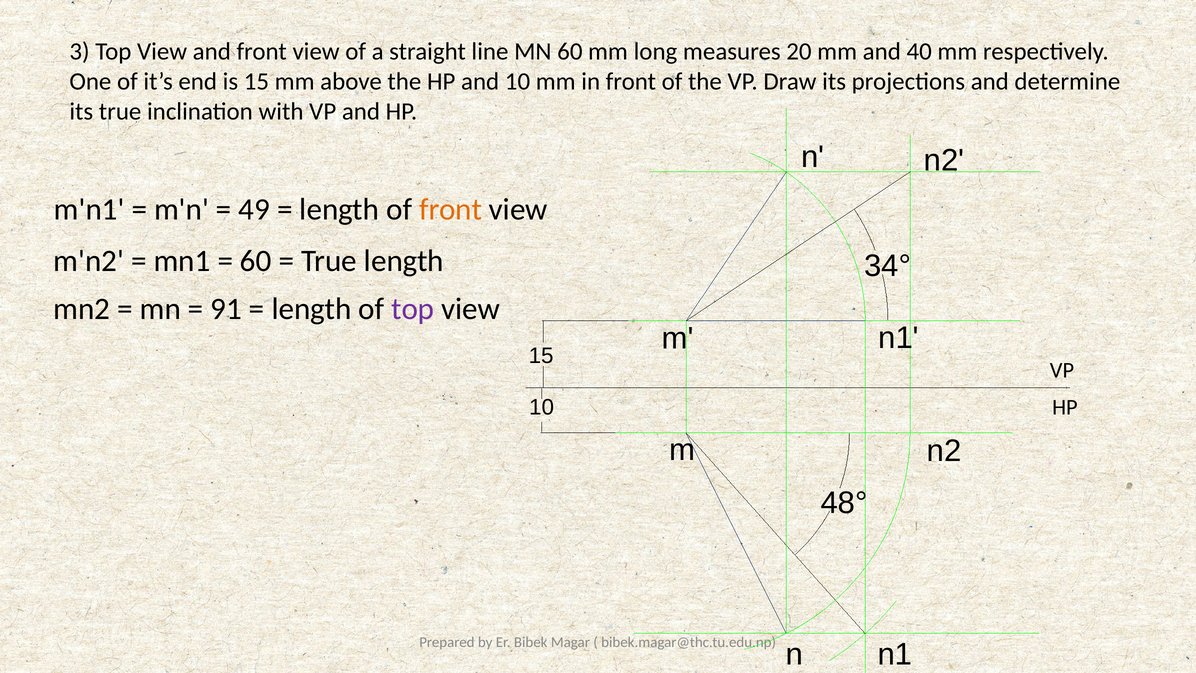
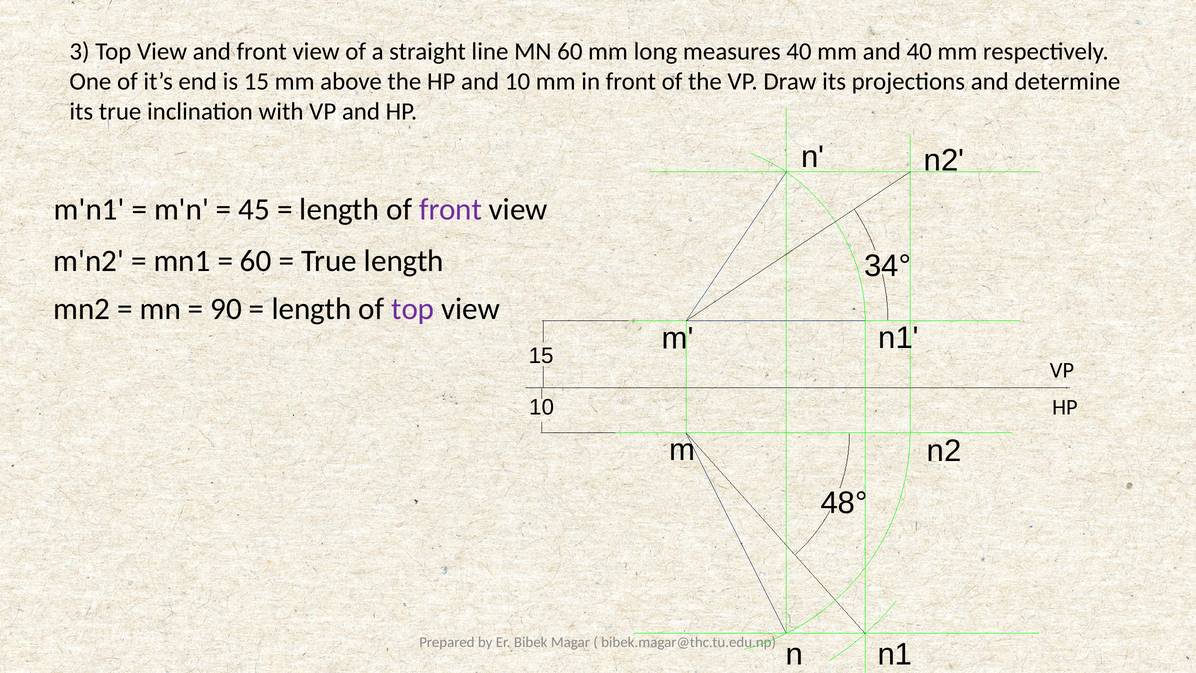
measures 20: 20 -> 40 (799, 51)
49: 49 -> 45 (254, 209)
front colour: orange -> purple (451, 209)
91: 91 -> 90 (226, 309)
